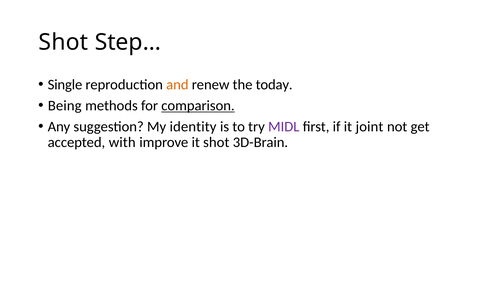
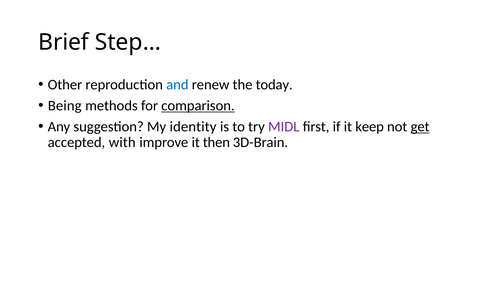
Shot: Shot -> Brief (64, 42)
Single: Single -> Other (65, 85)
and colour: orange -> blue (177, 85)
joint: joint -> keep (370, 127)
get underline: none -> present (420, 127)
it shot: shot -> then (216, 143)
